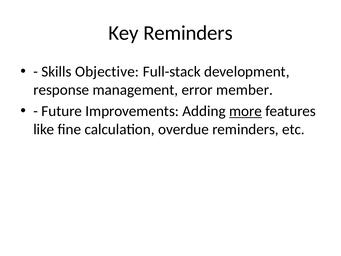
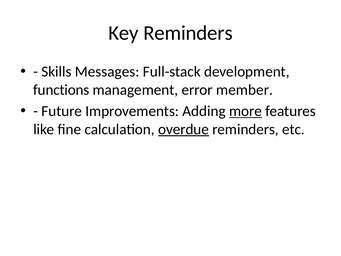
Objective: Objective -> Messages (107, 72)
response: response -> functions (61, 90)
overdue underline: none -> present (184, 129)
